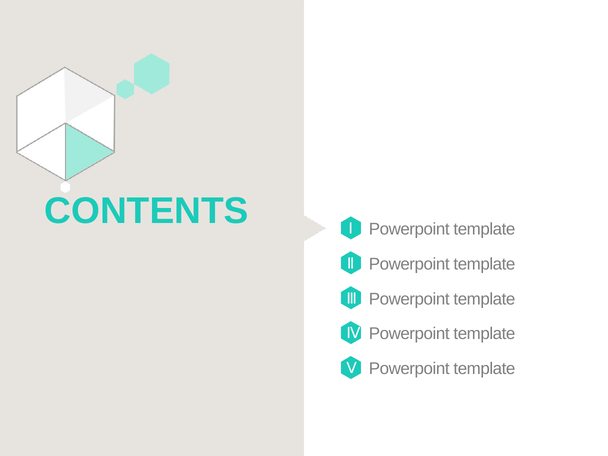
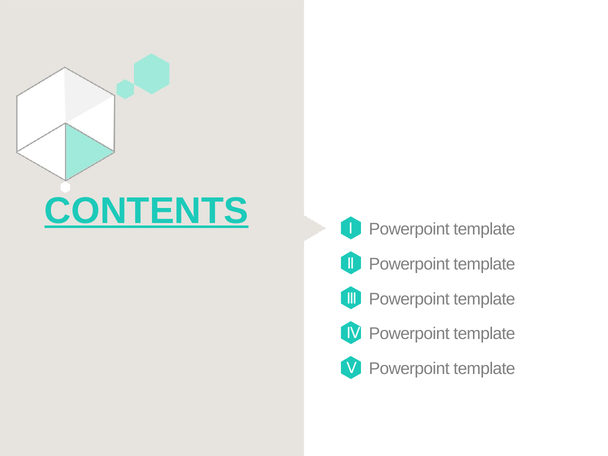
CONTENTS underline: none -> present (147, 211)
